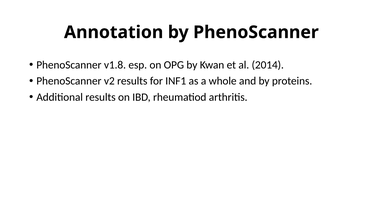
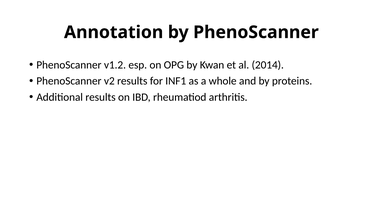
v1.8: v1.8 -> v1.2 (115, 65)
